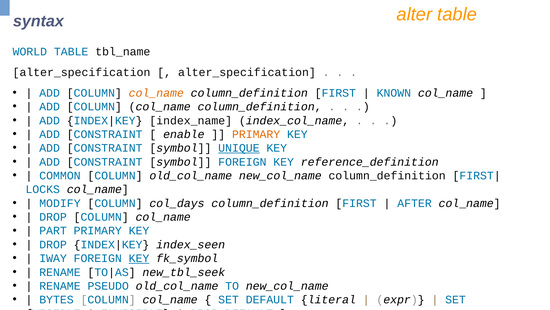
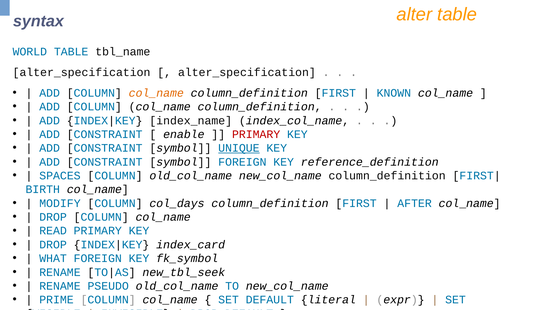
PRIMARY colour: orange -> red (256, 134)
COMMON: COMMON -> SPACES (60, 175)
LOCKS: LOCKS -> BIRTH (43, 189)
PART: PART -> READ (53, 230)
index_seen: index_seen -> index_card (191, 244)
IWAY: IWAY -> WHAT (53, 258)
KEY underline: present -> none (139, 258)
BYTES: BYTES -> PRIME (56, 299)
